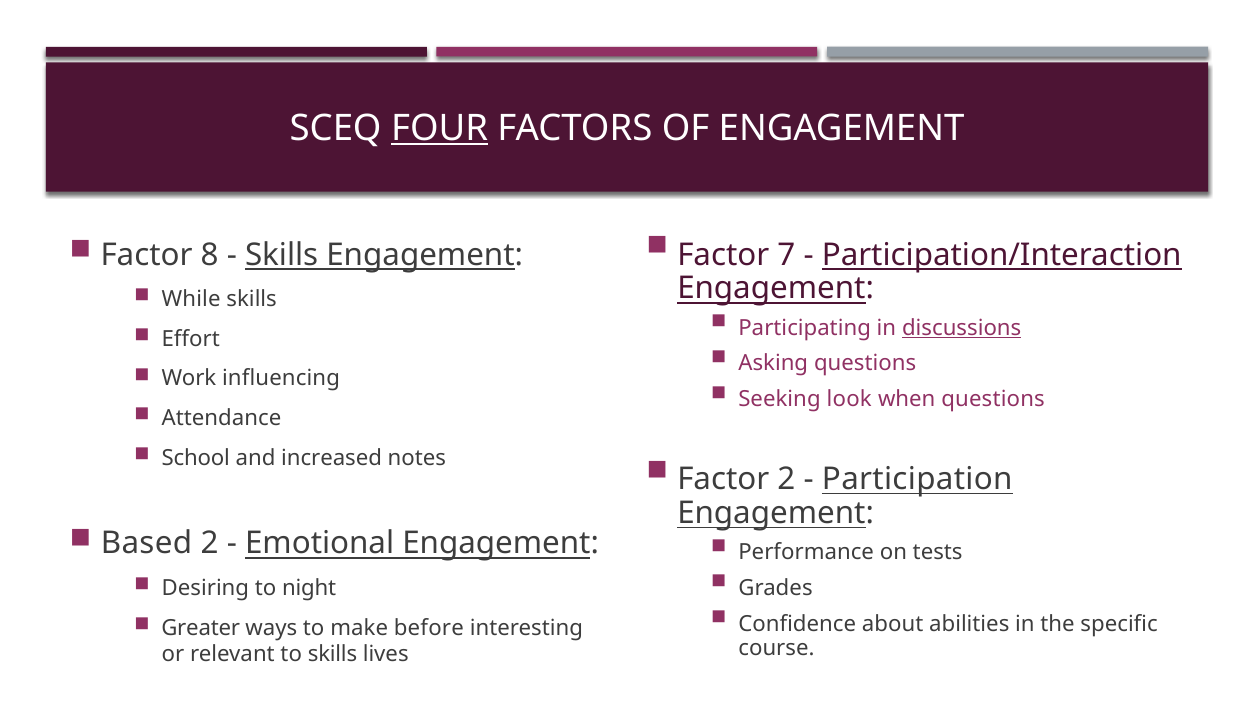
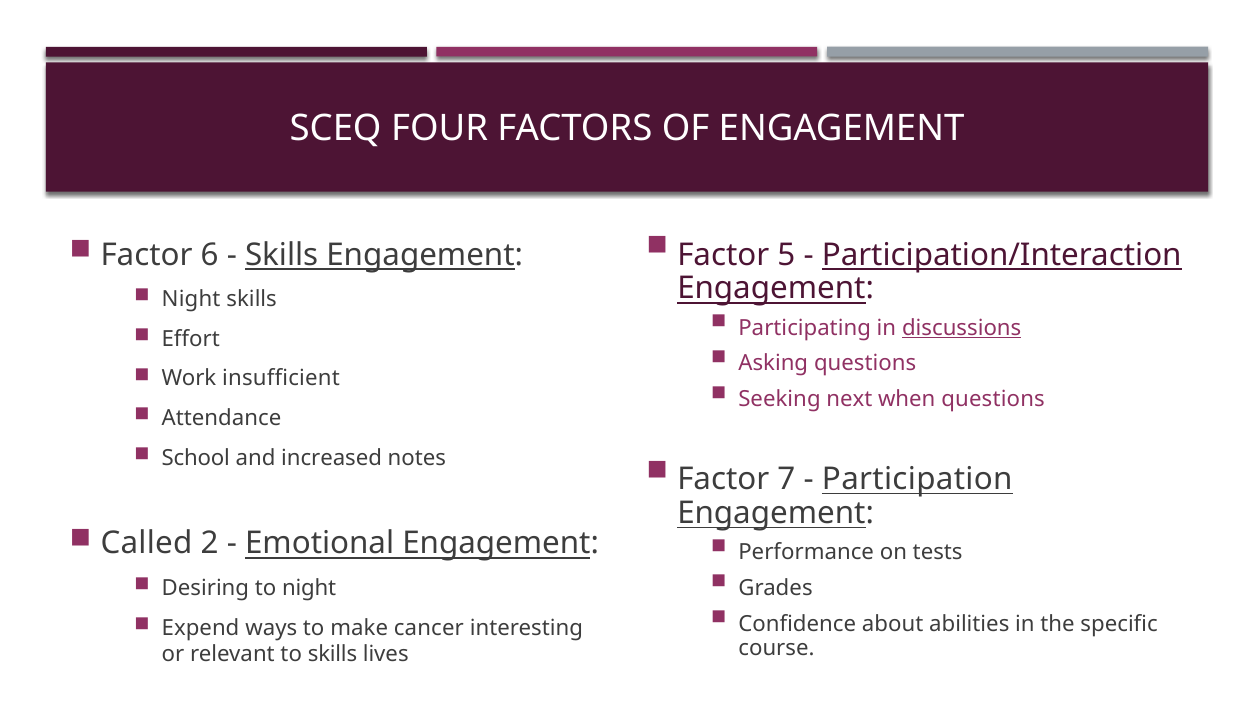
FOUR underline: present -> none (440, 128)
7: 7 -> 5 (786, 255)
8: 8 -> 6 (210, 255)
While: While -> Night (191, 299)
influencing: influencing -> insufficient (281, 379)
look: look -> next (849, 399)
Factor 2: 2 -> 7 (786, 480)
Based: Based -> Called (146, 544)
Greater: Greater -> Expend (201, 628)
before: before -> cancer (429, 628)
